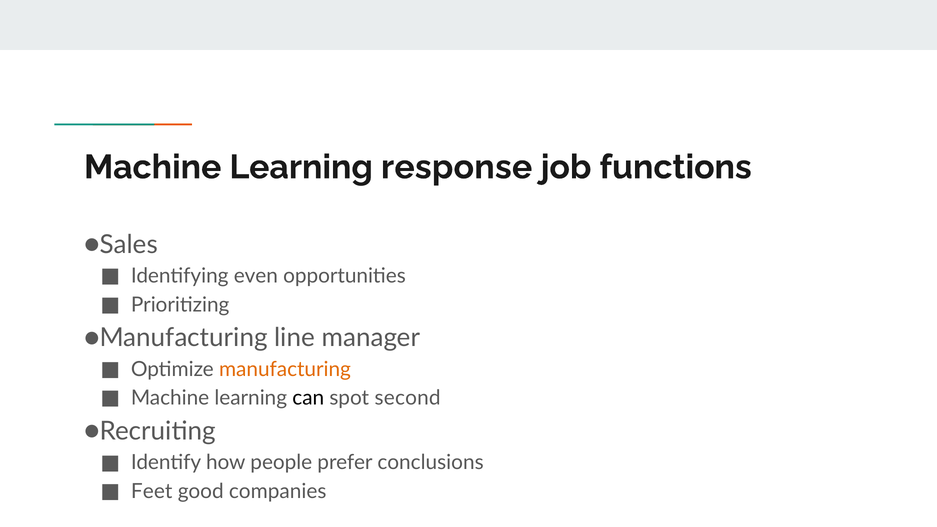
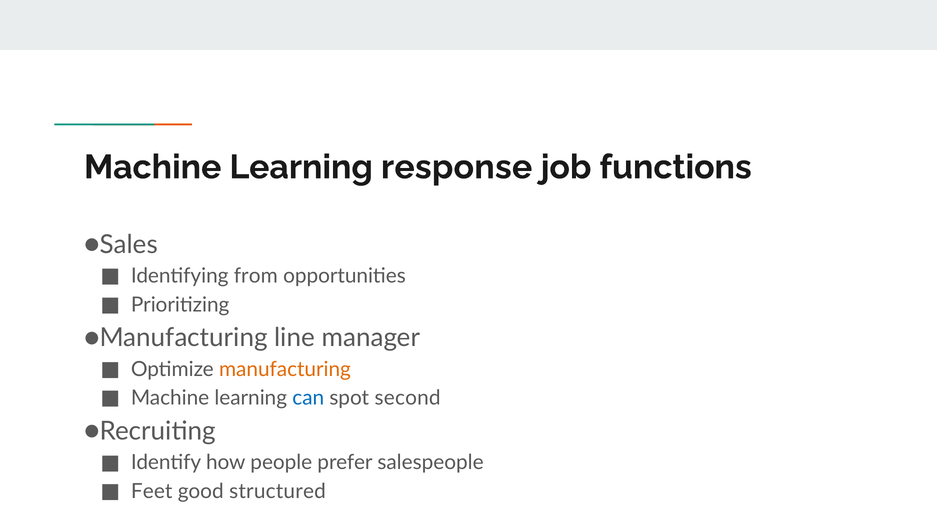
even: even -> from (256, 276)
can colour: black -> blue (308, 398)
conclusions: conclusions -> salespeople (431, 463)
companies: companies -> structured (278, 491)
